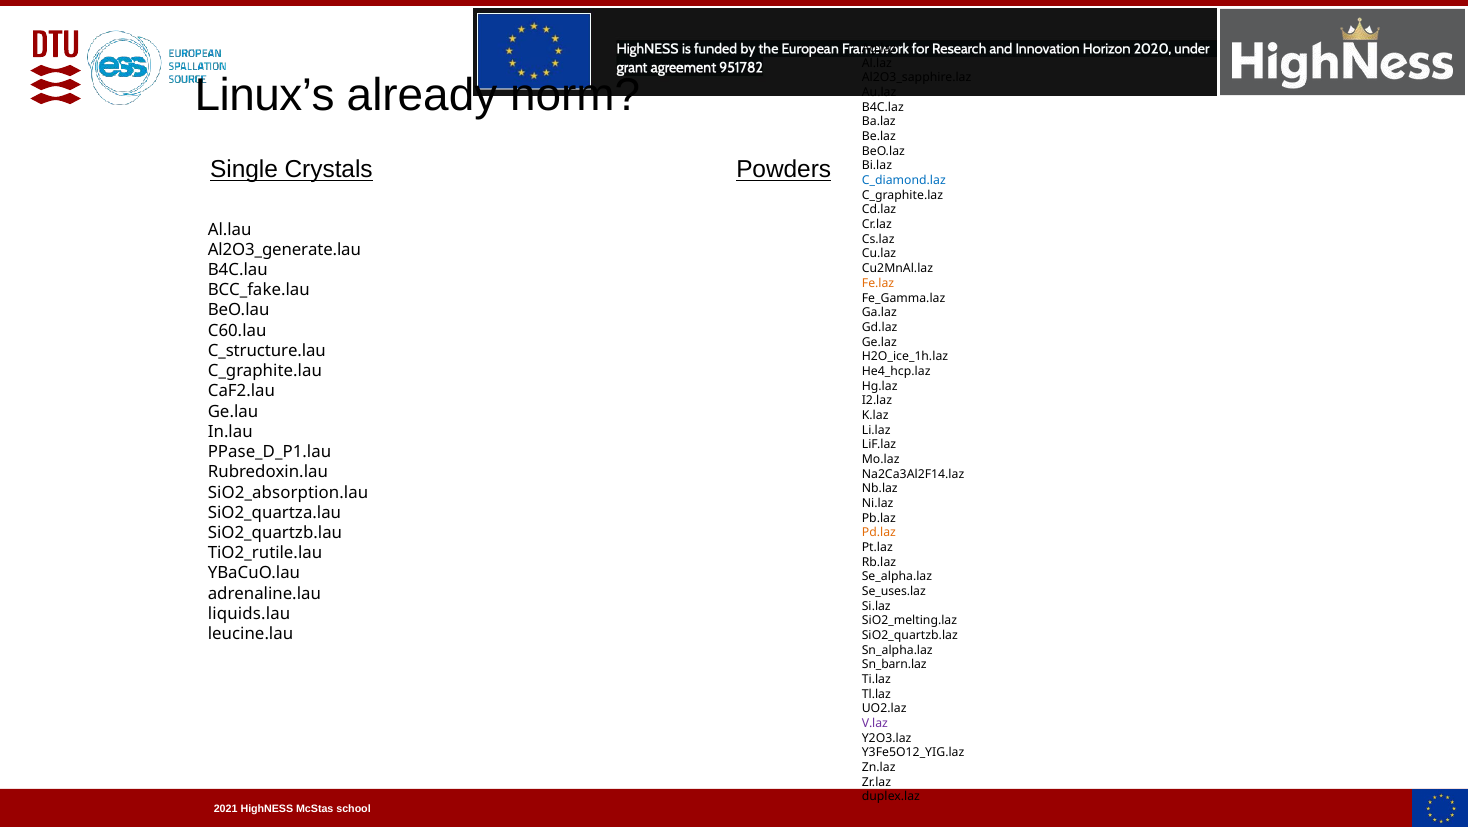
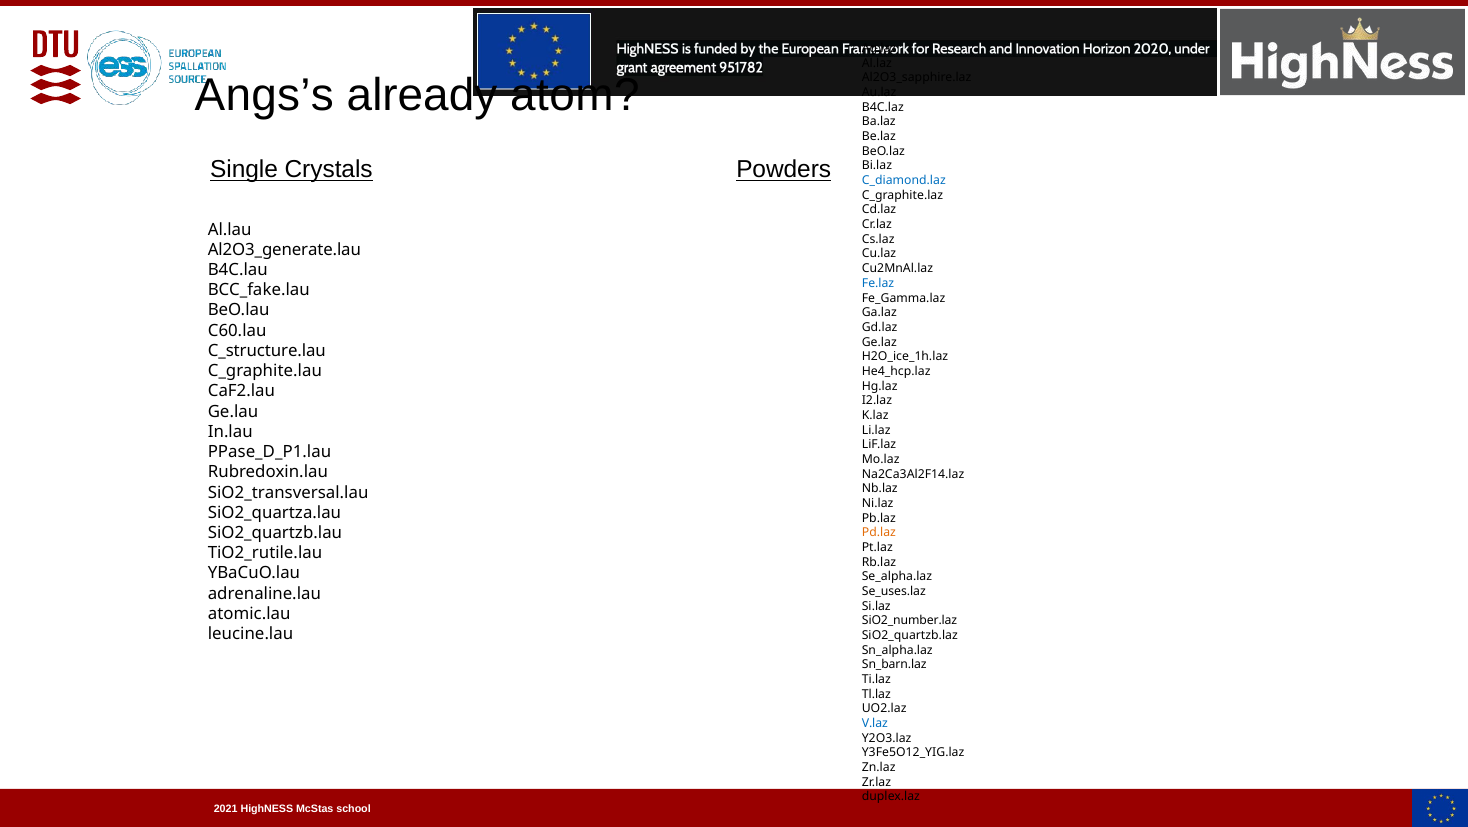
Linux’s: Linux’s -> Angs’s (264, 95)
norm: norm -> atom (575, 95)
Fe.laz colour: orange -> blue (878, 283)
SiO2_absorption.lau: SiO2_absorption.lau -> SiO2_transversal.lau (288, 492)
liquids.lau: liquids.lau -> atomic.lau (249, 614)
SiO2_melting.laz: SiO2_melting.laz -> SiO2_number.laz (910, 621)
V.laz colour: purple -> blue (875, 723)
